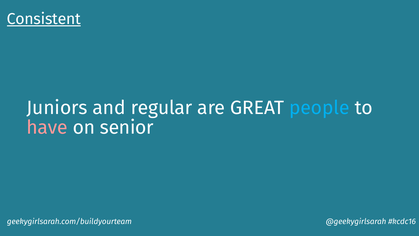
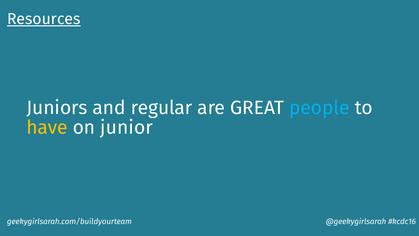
Consistent: Consistent -> Resources (44, 19)
have colour: pink -> yellow (47, 127)
senior: senior -> junior (127, 127)
